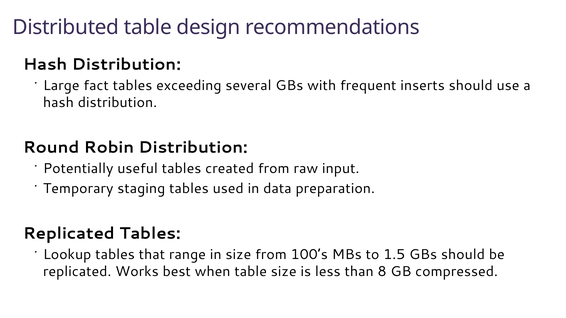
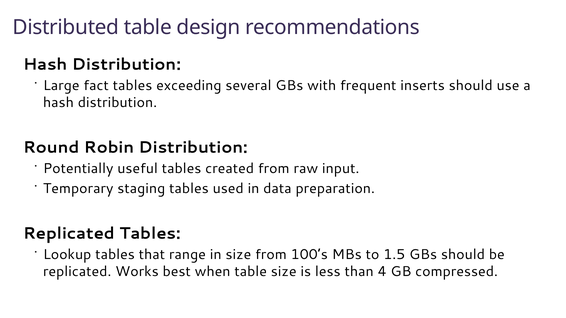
8: 8 -> 4 (382, 272)
